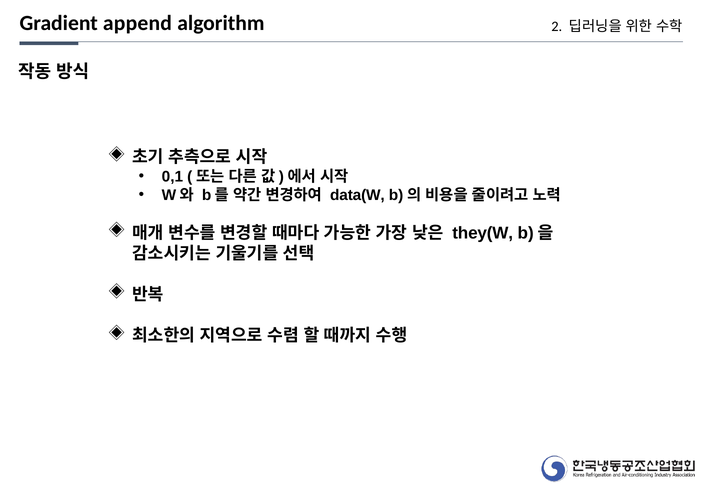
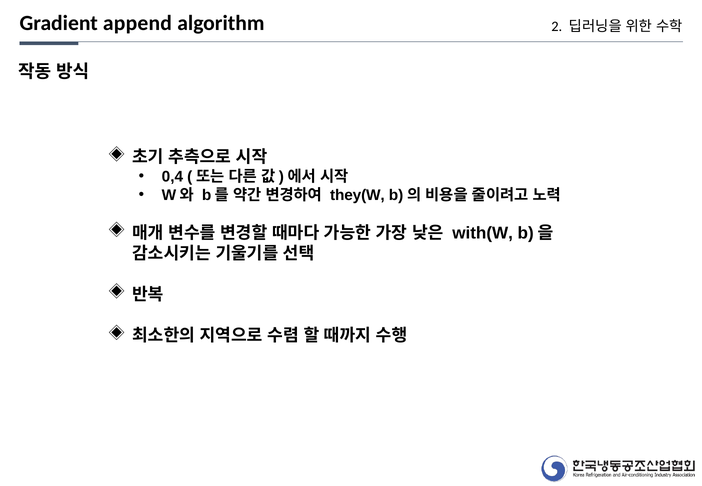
0,1: 0,1 -> 0,4 (172, 177)
data(W: data(W -> they(W (357, 195)
they(W: they(W -> with(W (483, 233)
